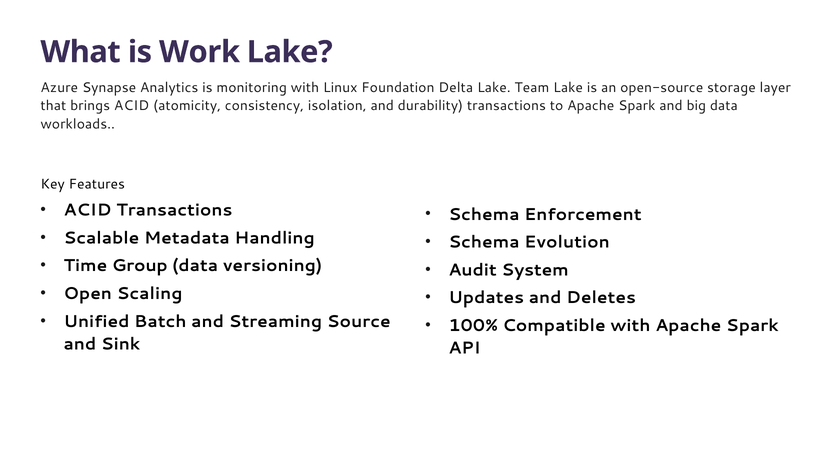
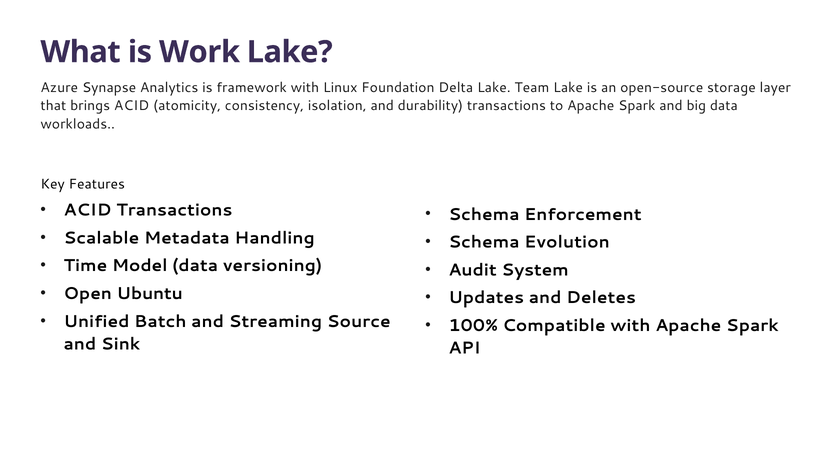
monitoring: monitoring -> framework (252, 87)
Group: Group -> Model (140, 266)
Scaling: Scaling -> Ubuntu (150, 294)
